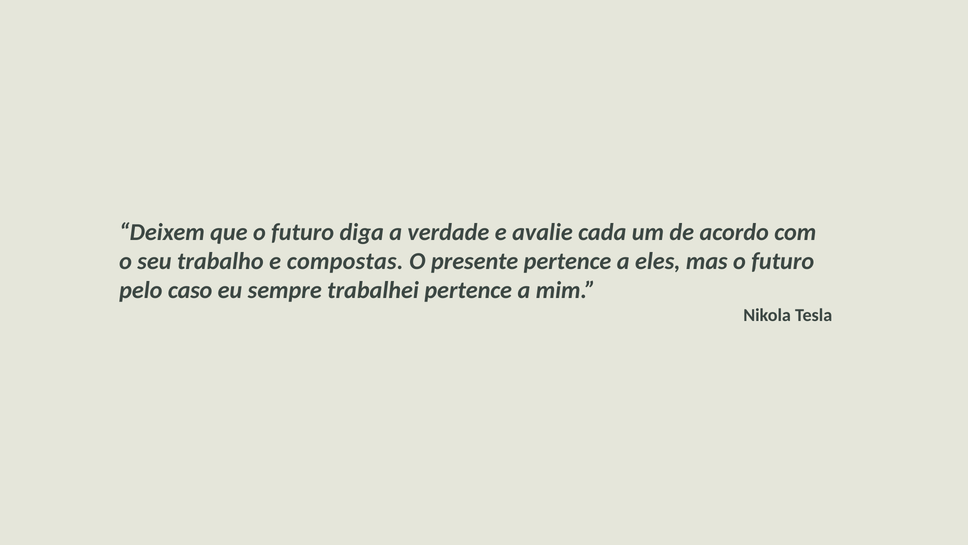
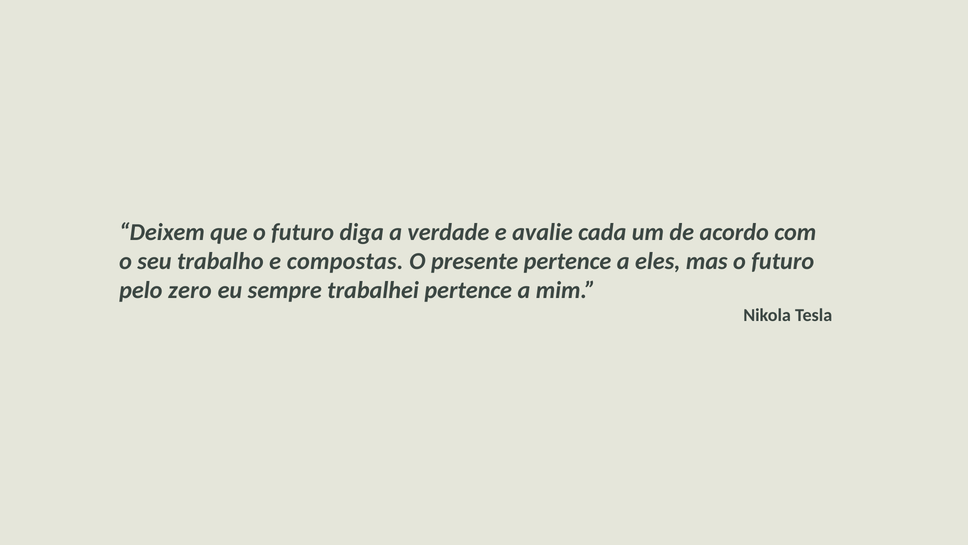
caso: caso -> zero (190, 290)
